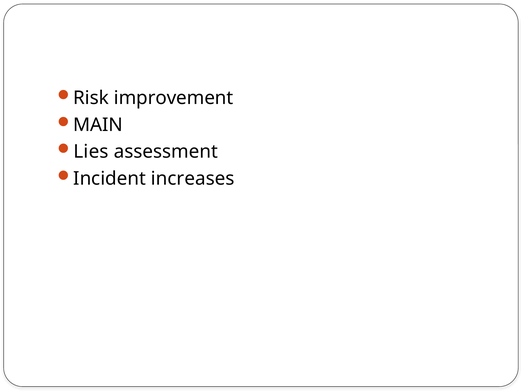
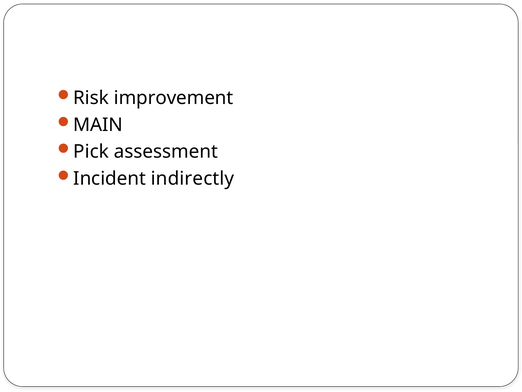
Lies: Lies -> Pick (91, 151)
increases: increases -> indirectly (193, 178)
